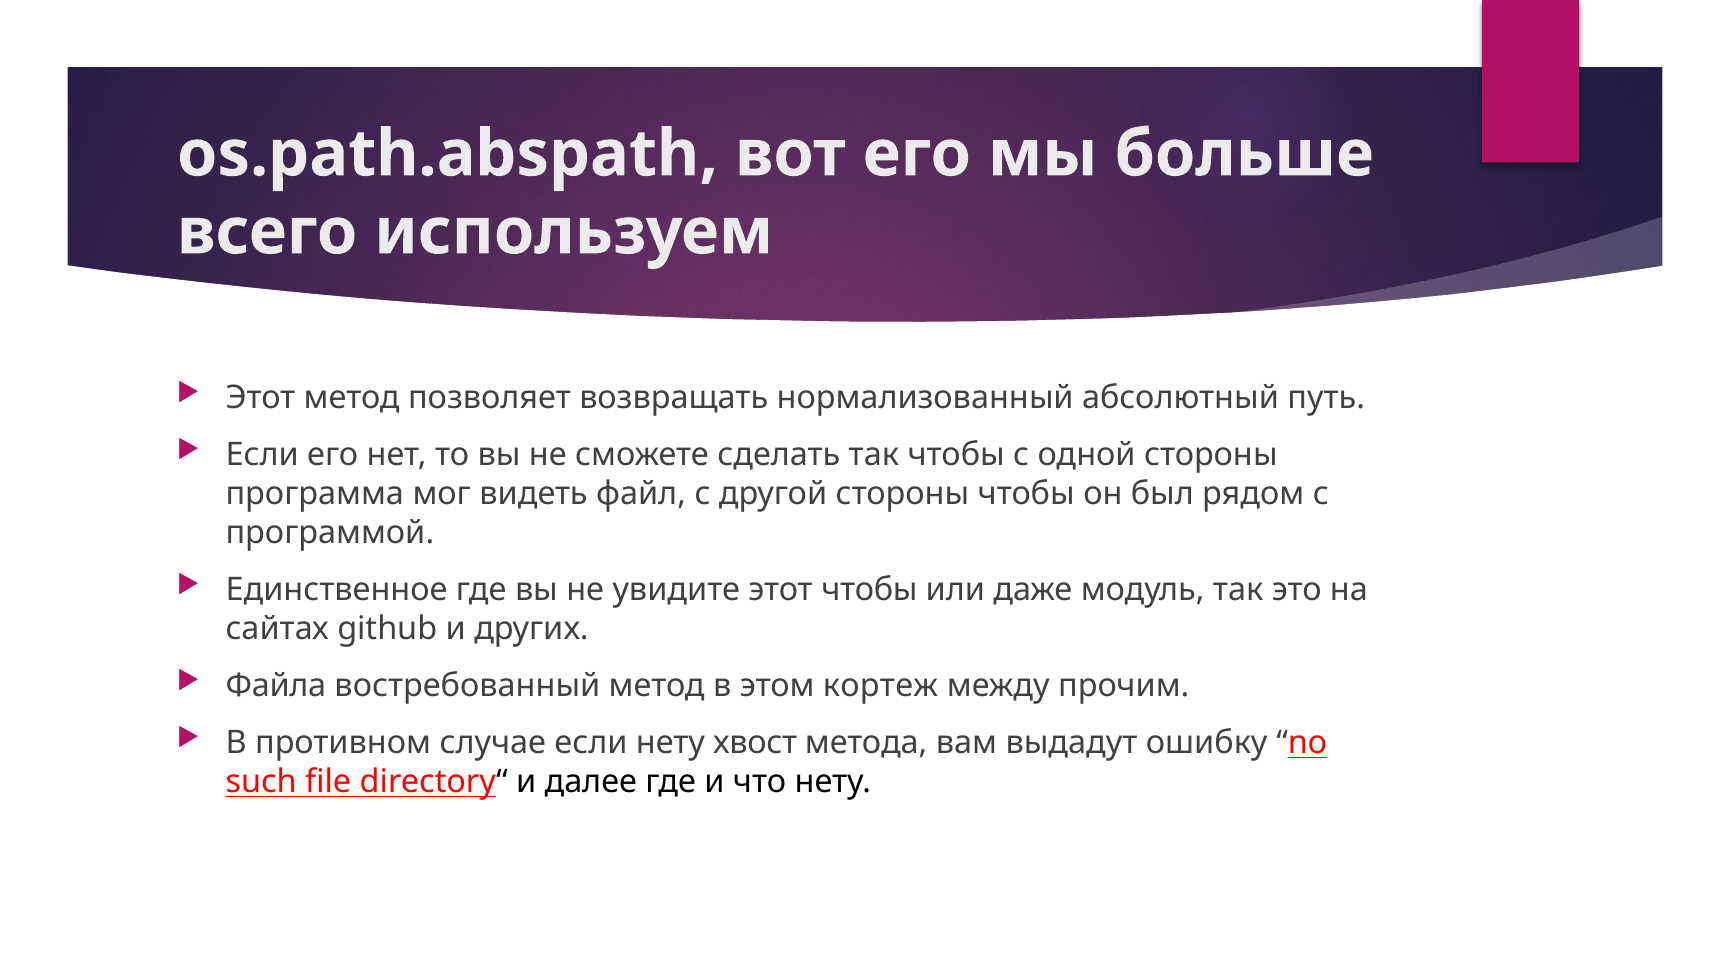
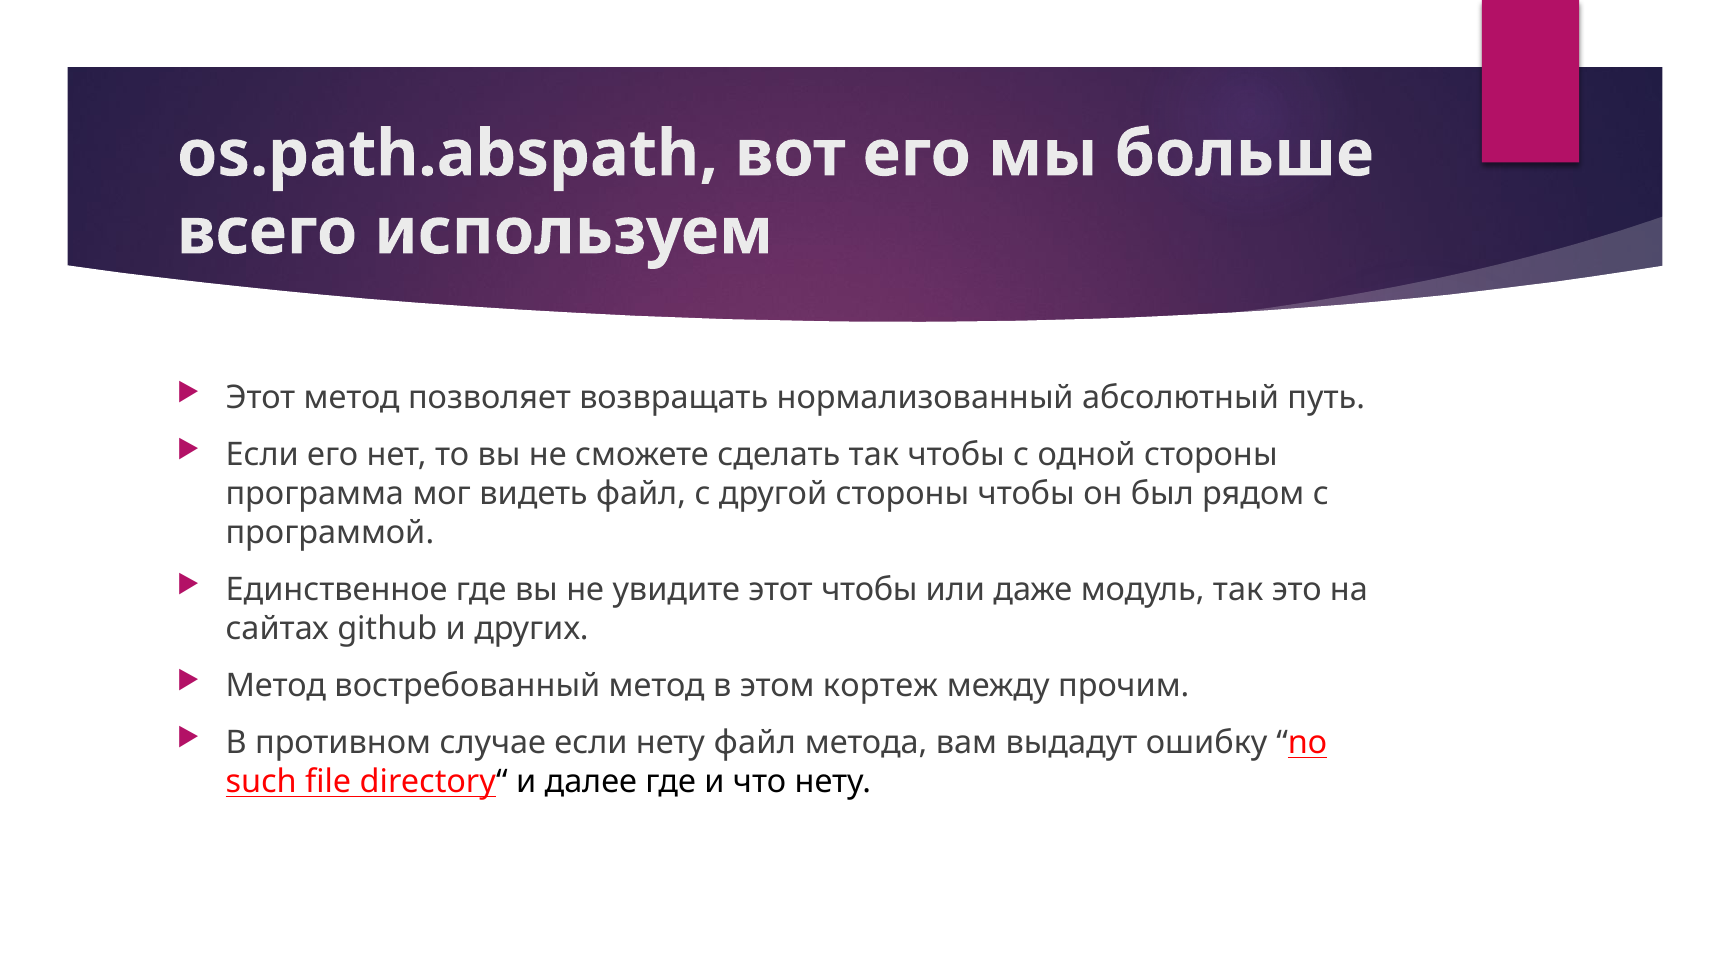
Файла: Файла -> Метод (276, 686)
нету хвост: хвост -> файл (755, 743)
